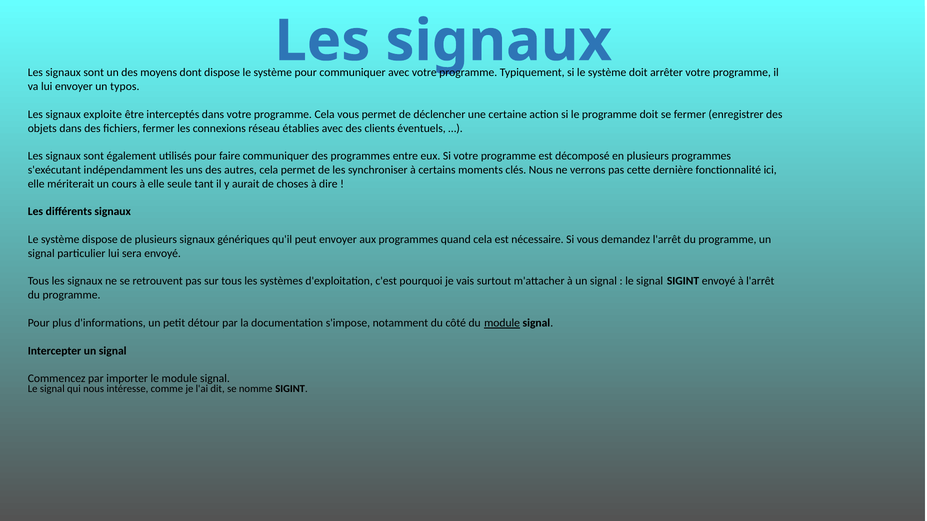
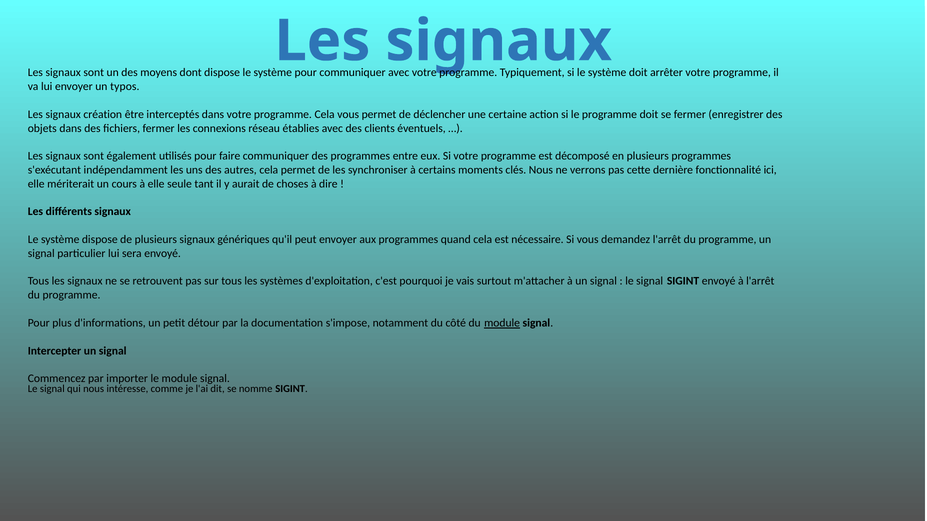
exploite: exploite -> création (103, 114)
